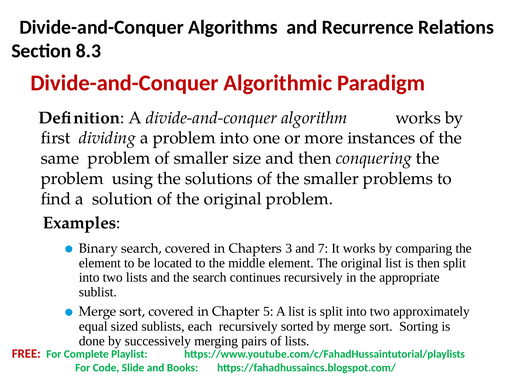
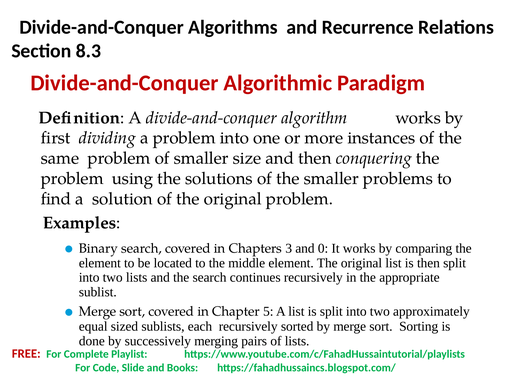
7: 7 -> 0 (323, 248)
